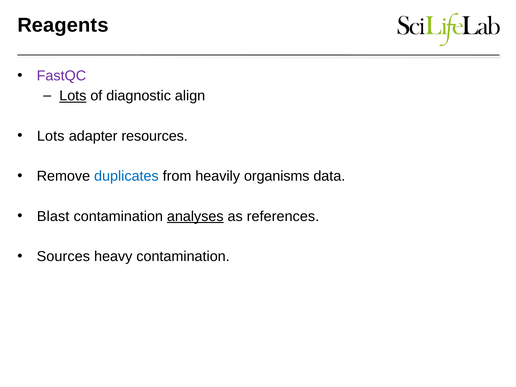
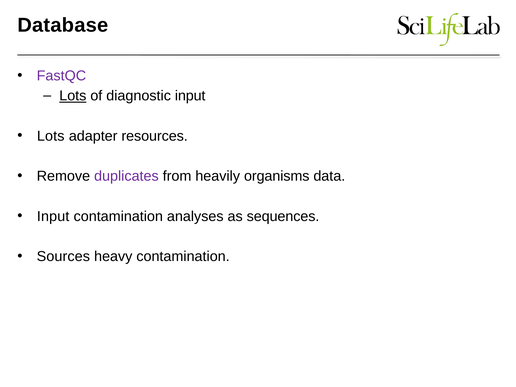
Reagents: Reagents -> Database (63, 25)
diagnostic align: align -> input (190, 96)
duplicates colour: blue -> purple (126, 176)
Blast: Blast -> Input (53, 216)
analyses underline: present -> none (195, 216)
references: references -> sequences (283, 216)
